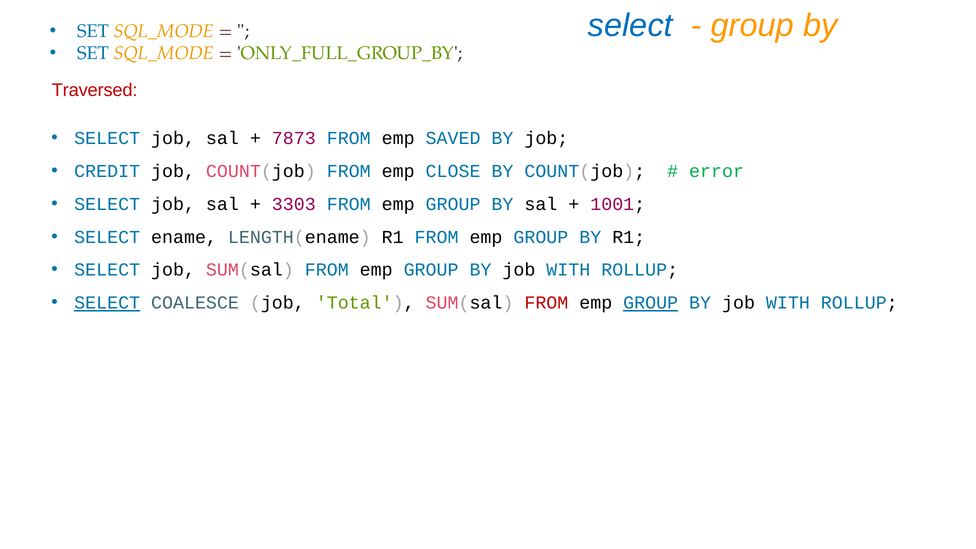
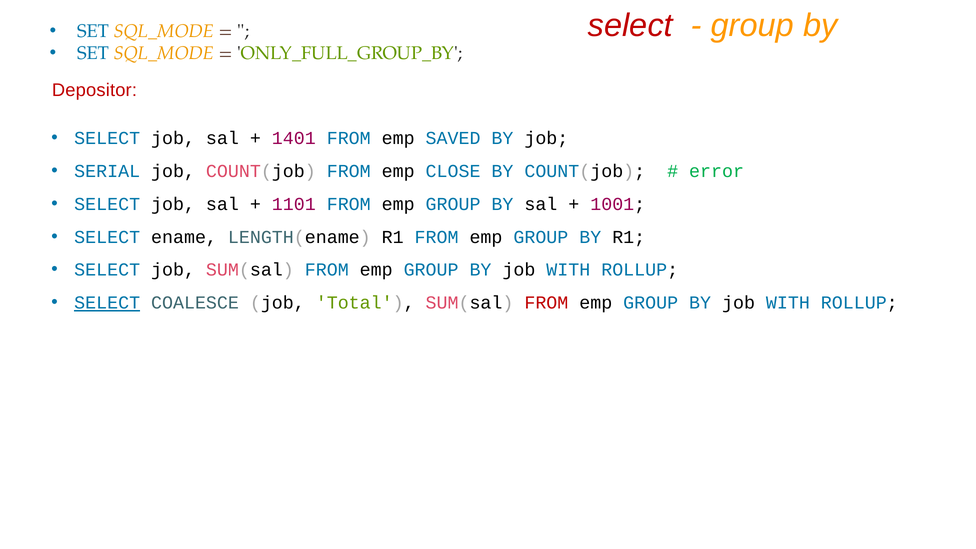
select colour: blue -> red (630, 25)
Traversed: Traversed -> Depositor (94, 90)
7873: 7873 -> 1401 (294, 138)
CREDIT: CREDIT -> SERIAL (107, 171)
3303: 3303 -> 1101 (294, 204)
GROUP underline: present -> none (651, 303)
